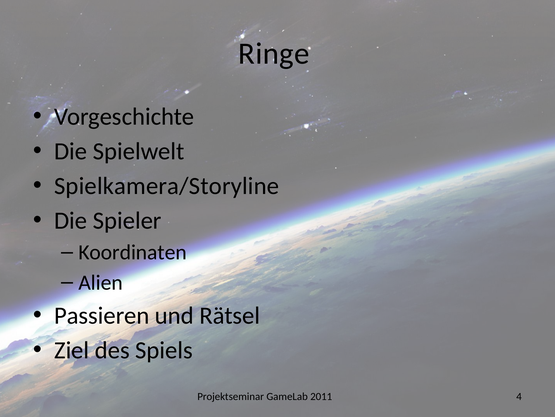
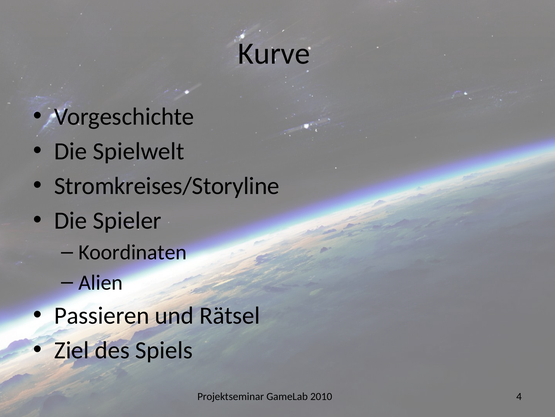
Ringe: Ringe -> Kurve (274, 53)
Spielkamera/Storyline: Spielkamera/Storyline -> Stromkreises/Storyline (167, 186)
2011: 2011 -> 2010 (321, 396)
